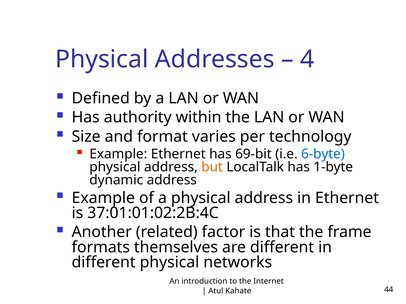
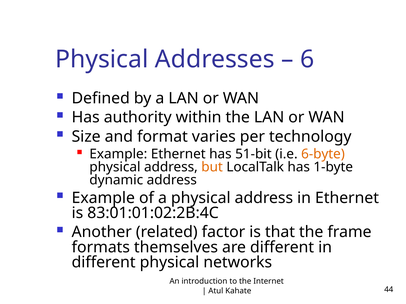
4: 4 -> 6 (307, 59)
69-bit: 69-bit -> 51-bit (253, 154)
6-byte colour: blue -> orange (323, 154)
37:01:01:02:2B:4C: 37:01:01:02:2B:4C -> 83:01:01:02:2B:4C (153, 213)
